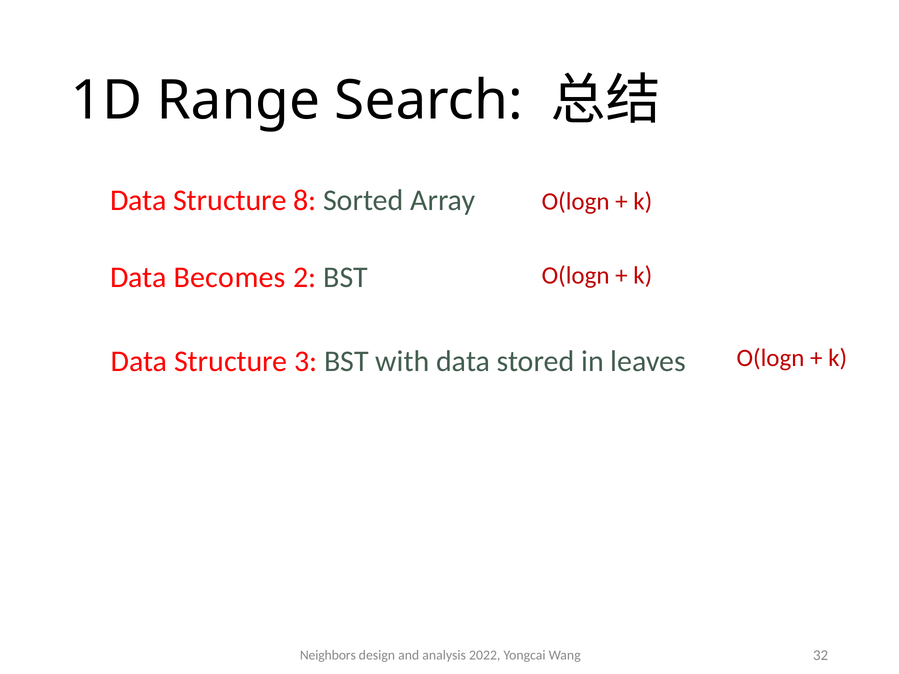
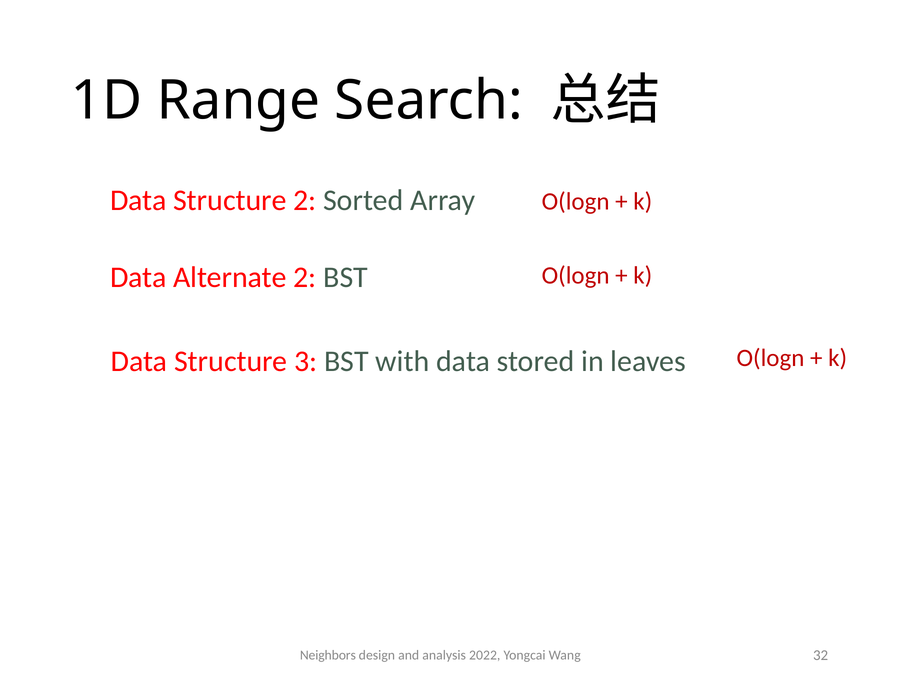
Structure 8: 8 -> 2 (305, 200)
Becomes: Becomes -> Alternate (230, 278)
